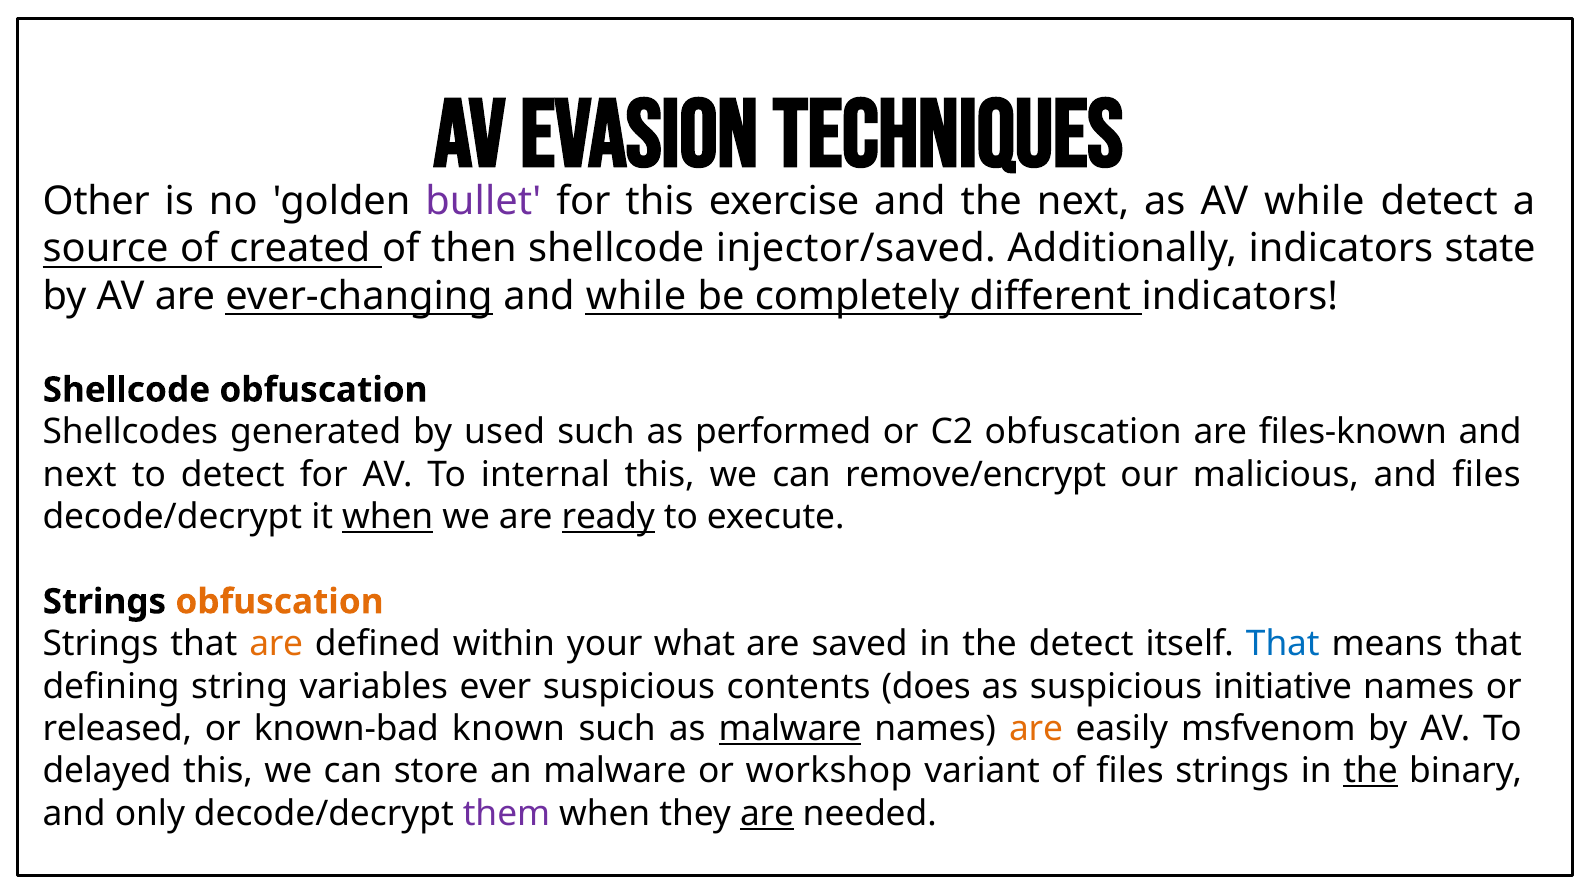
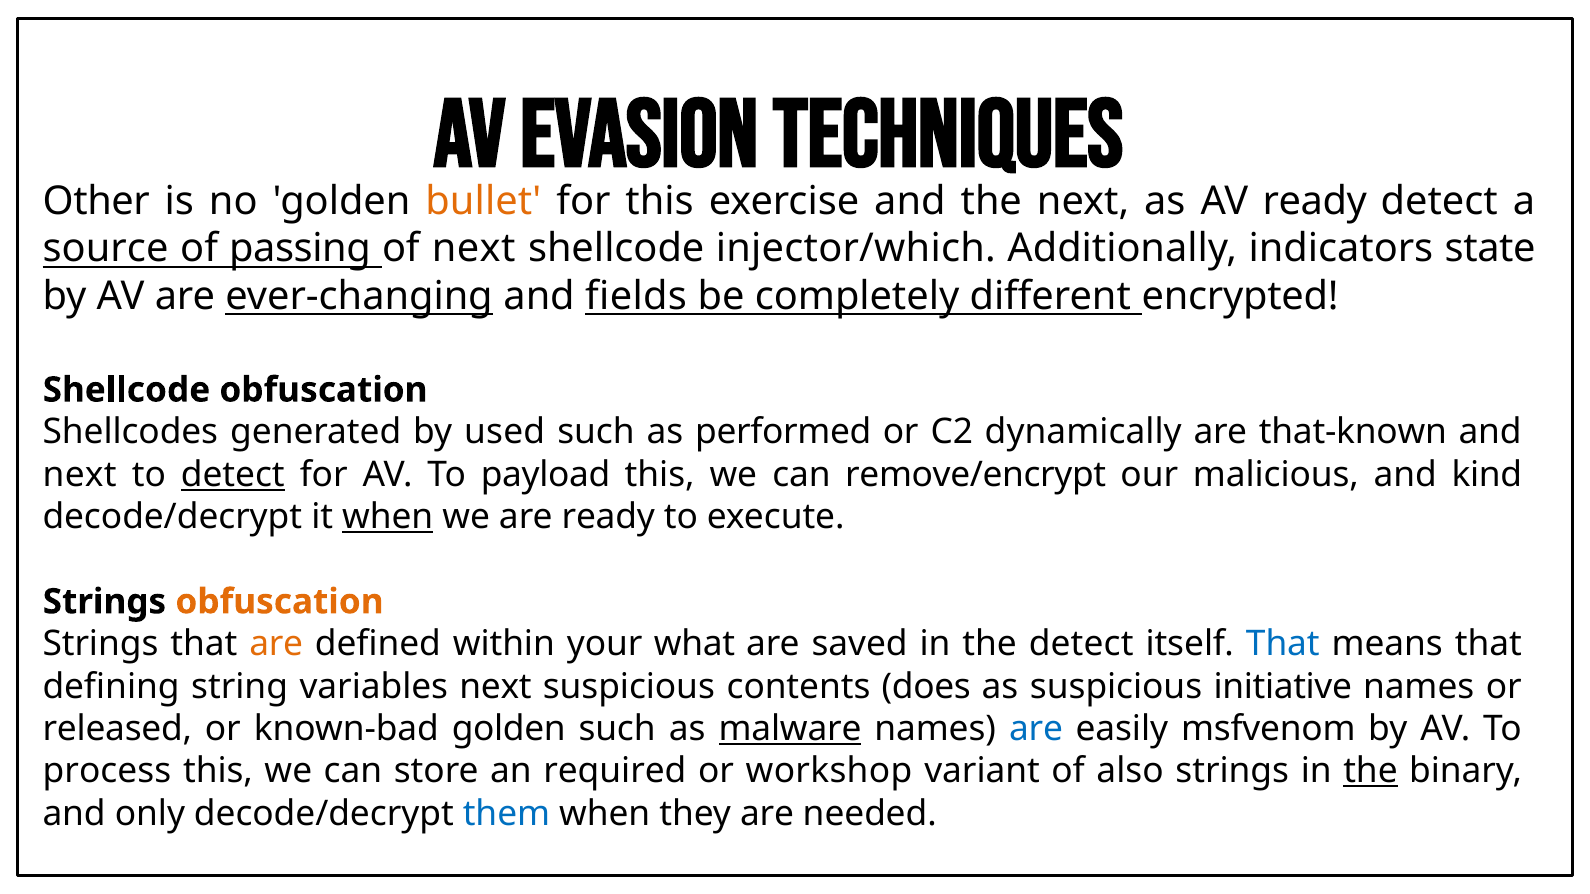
bullet colour: purple -> orange (483, 201)
AV while: while -> ready (1315, 201)
created: created -> passing (300, 249)
of then: then -> next (474, 249)
injector/saved: injector/saved -> injector/which (856, 249)
and while: while -> fields (636, 297)
different indicators: indicators -> encrypted (1240, 297)
C2 obfuscation: obfuscation -> dynamically (1083, 432)
files-known: files-known -> that-known (1353, 432)
detect underline: none -> present (233, 475)
internal: internal -> payload (546, 475)
and files: files -> kind (1487, 475)
ready underline: present -> none (608, 517)
variables ever: ever -> next (496, 687)
known-bad known: known -> golden (509, 729)
are colour: orange -> blue (1036, 729)
delayed: delayed -> process (107, 772)
an malware: malware -> required (615, 772)
of files: files -> also (1130, 772)
them colour: purple -> blue (506, 814)
are underline: present -> none (767, 814)
